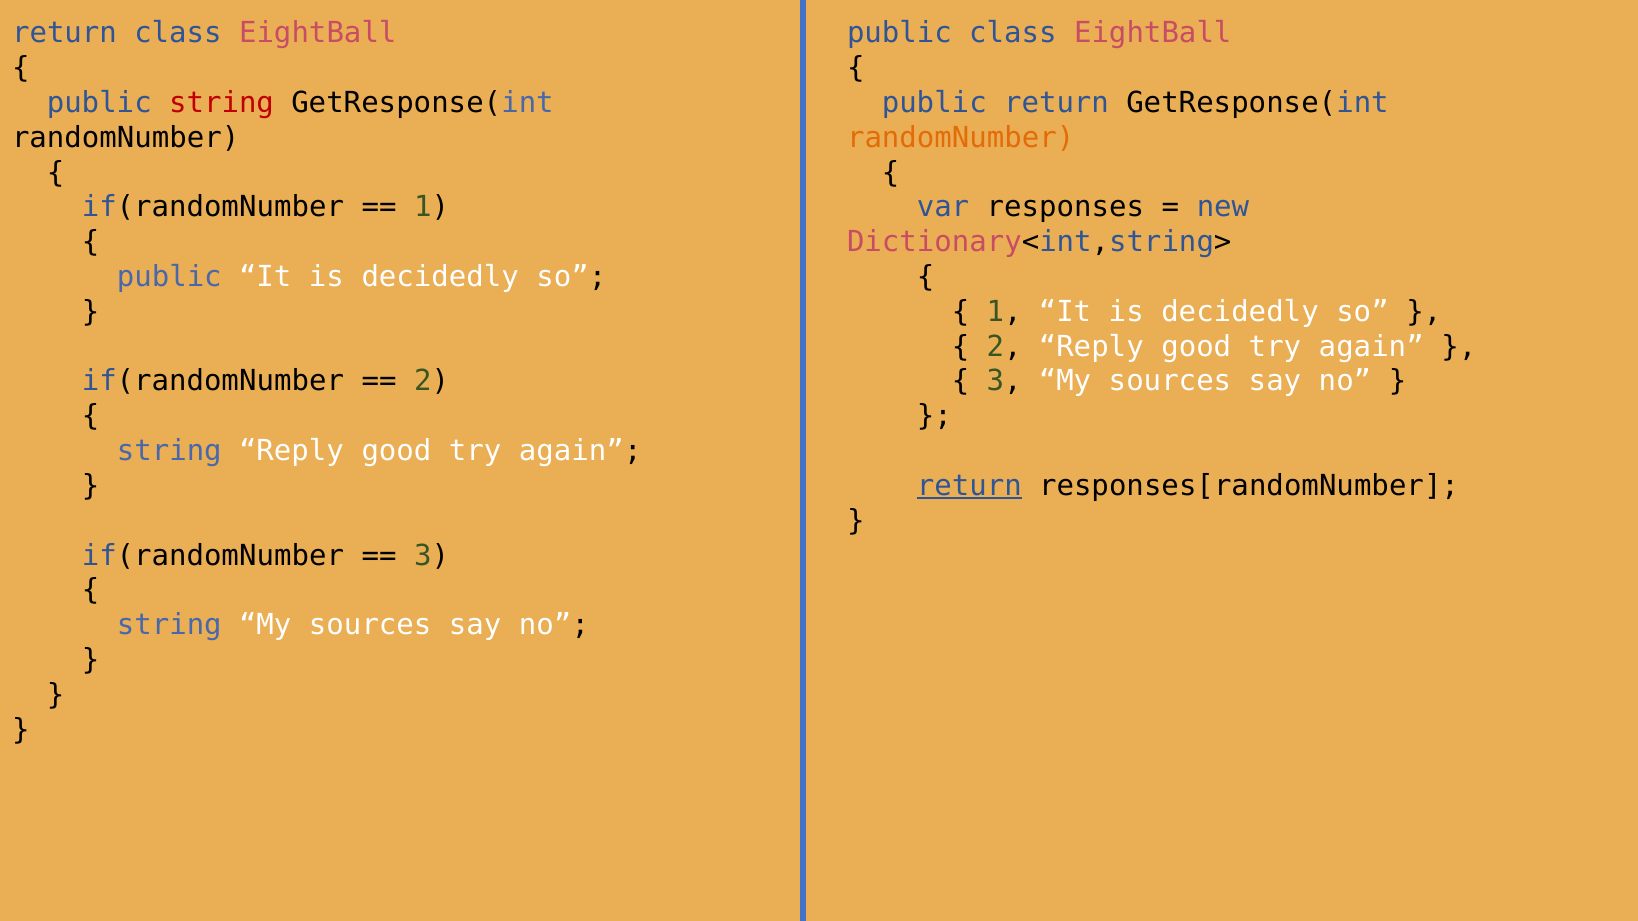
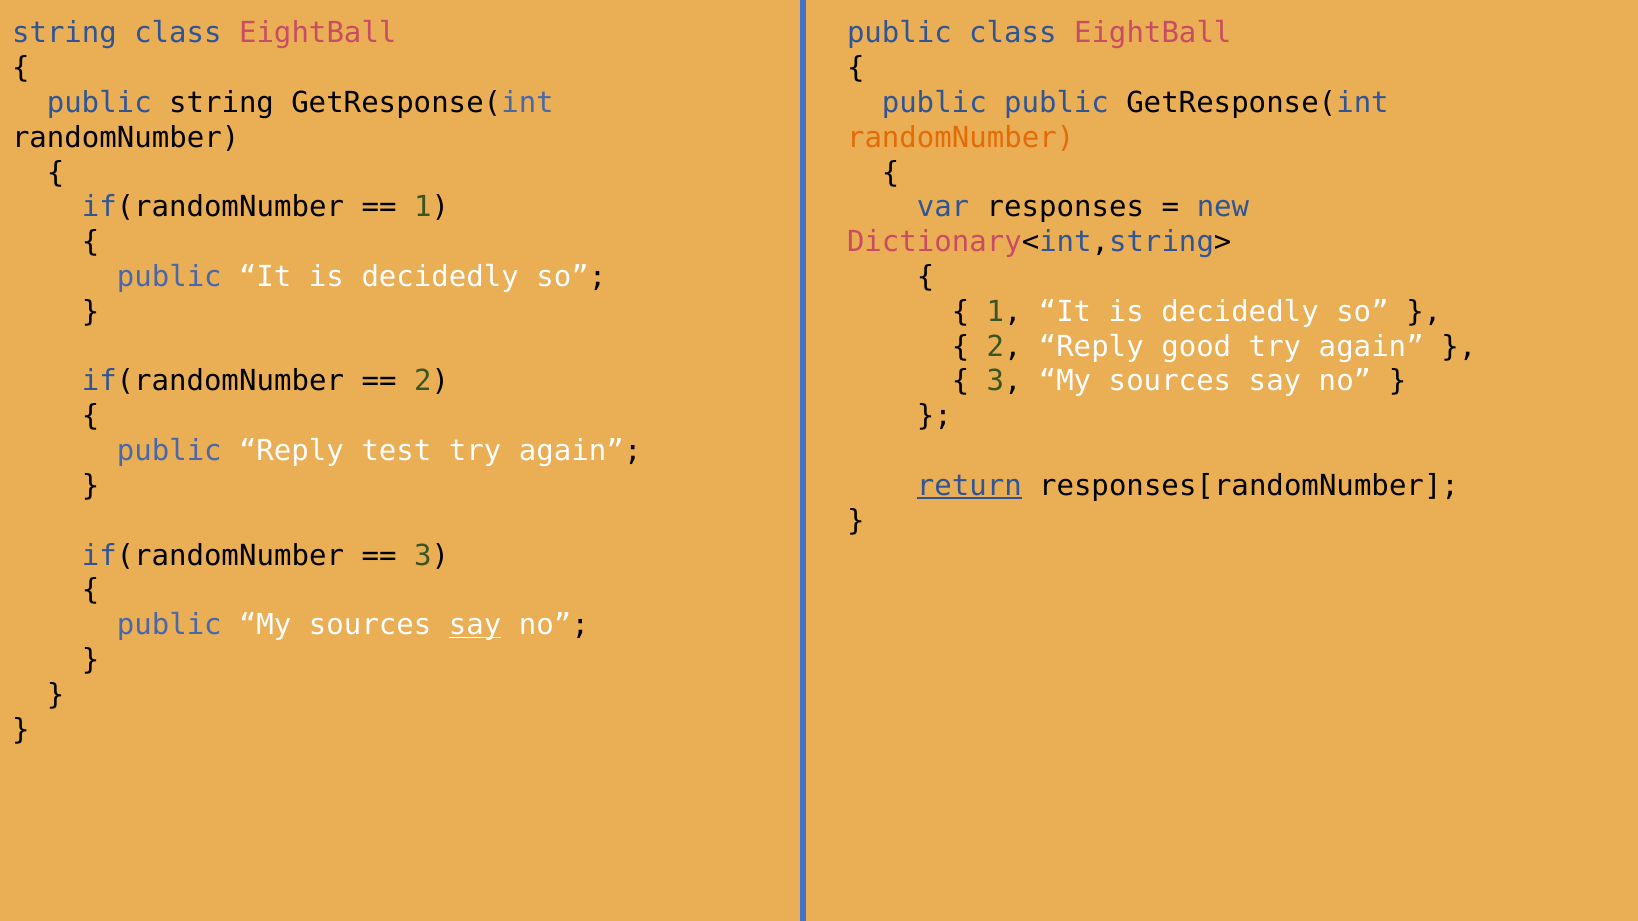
return: return -> string (64, 33)
string colour: red -> black (222, 103)
public return: return -> public (1057, 103)
string: string -> public (169, 451)
good: good -> test (396, 451)
string: string -> public (169, 625)
say underline: none -> present (475, 625)
